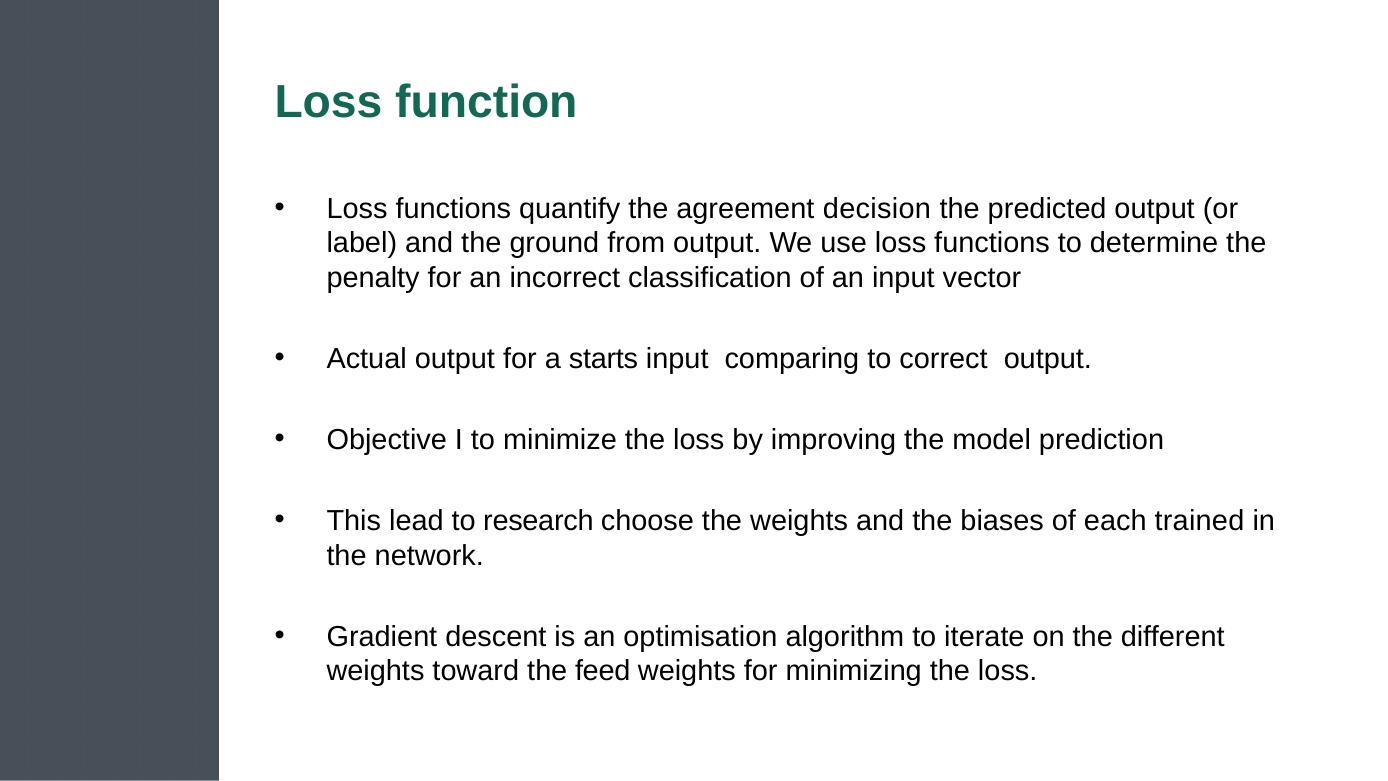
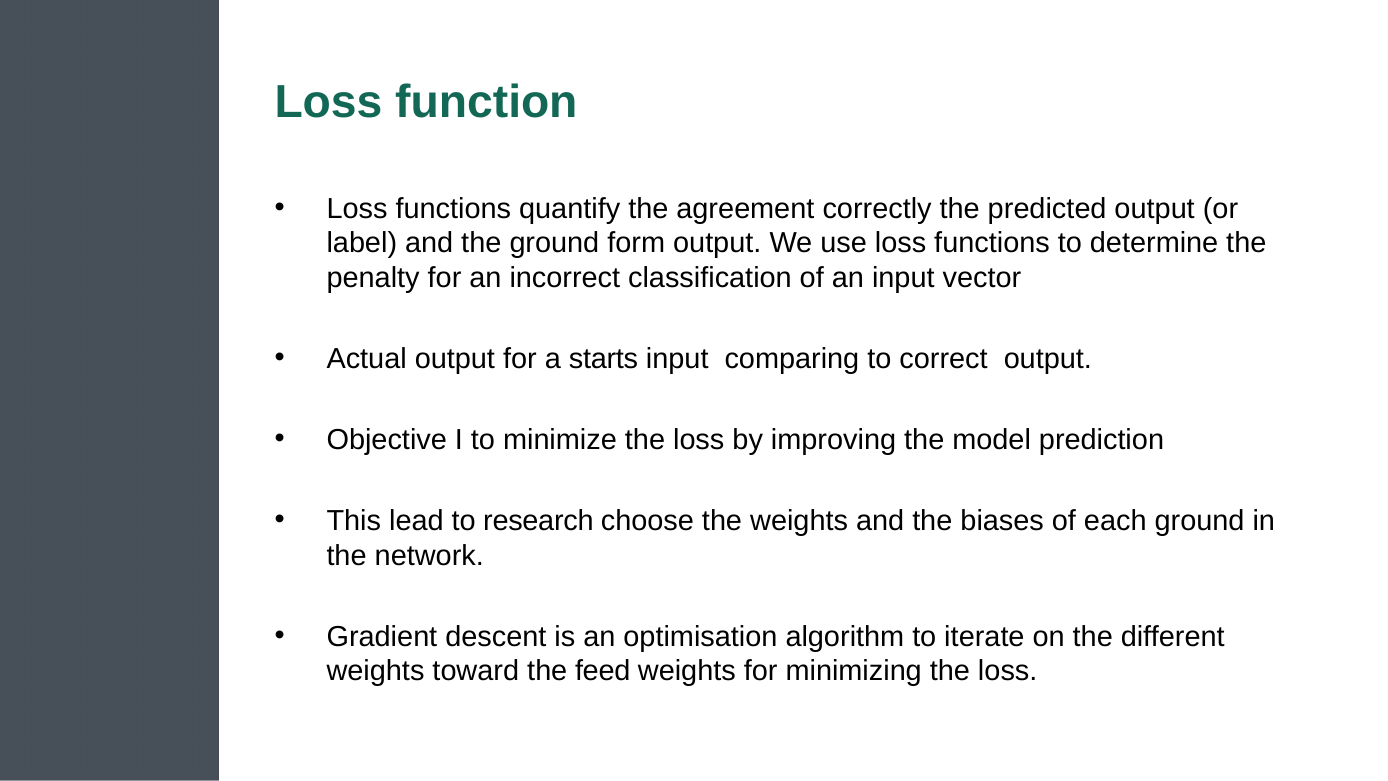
decision: decision -> correctly (877, 208)
from: from -> form (636, 243)
each trained: trained -> ground (1200, 521)
